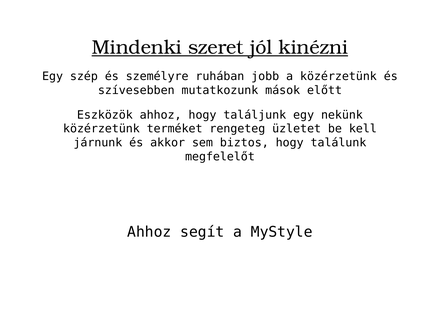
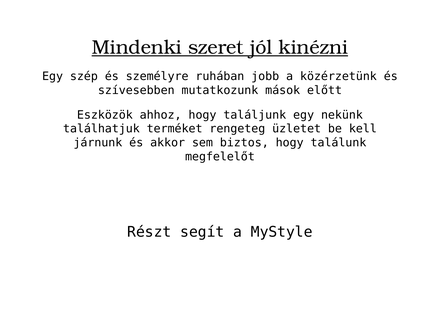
közérzetünk: közérzetünk -> találhatjuk (101, 129)
Ahhoz: Ahhoz -> Részt (149, 232)
